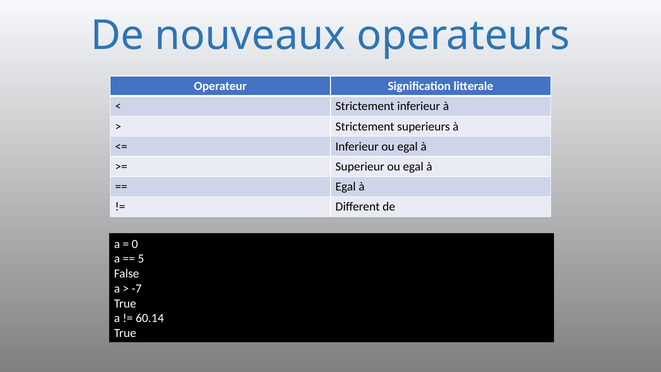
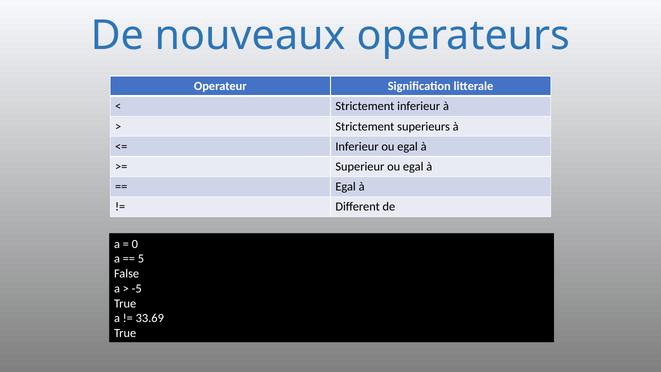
-7: -7 -> -5 (137, 288)
60.14: 60.14 -> 33.69 (150, 318)
